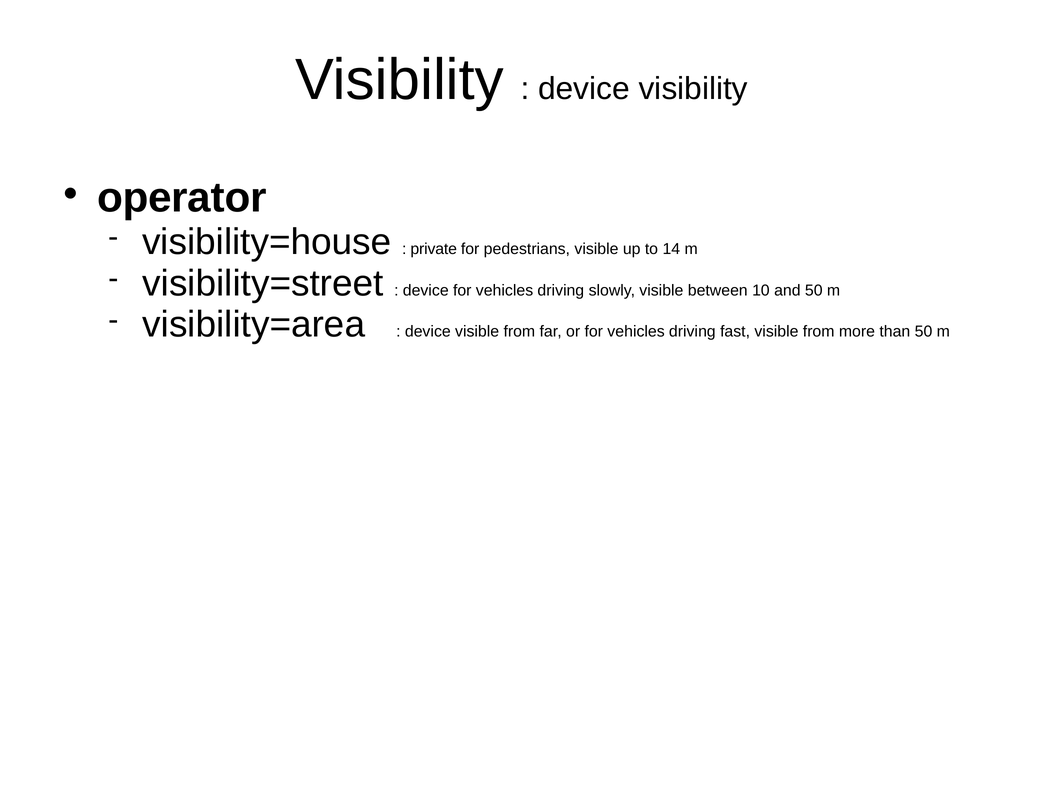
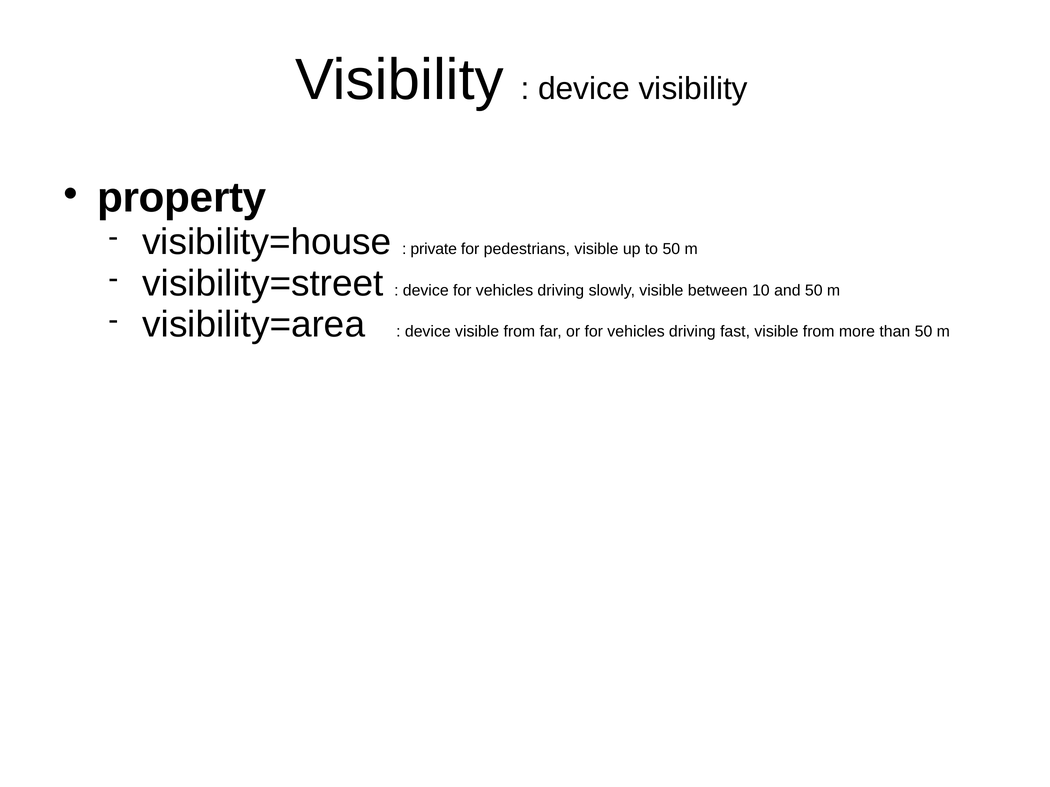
operator: operator -> property (182, 198)
to 14: 14 -> 50 (671, 249)
